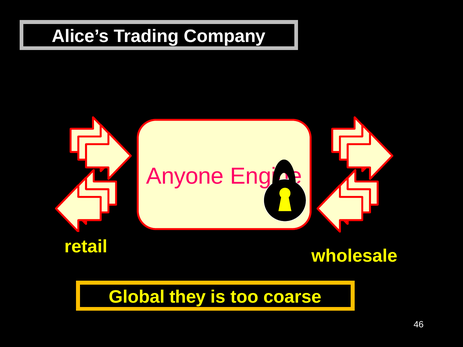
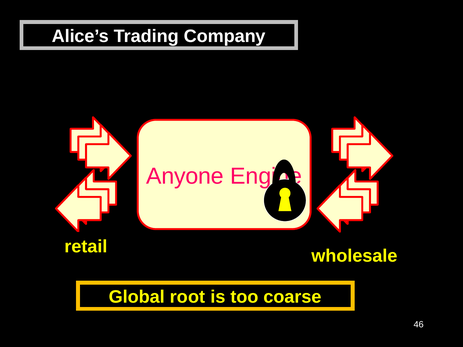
they: they -> root (188, 297)
